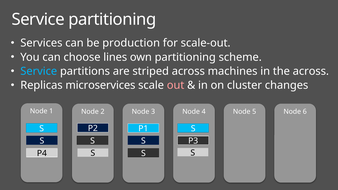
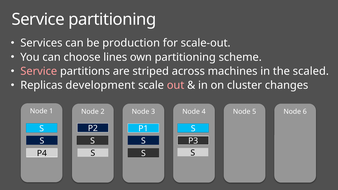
Service colour: light blue -> pink (39, 71)
the across: across -> scaled (311, 71)
microservices: microservices -> development (100, 85)
